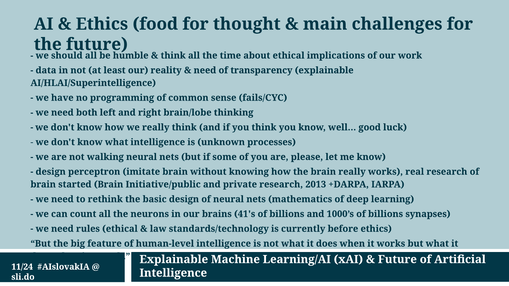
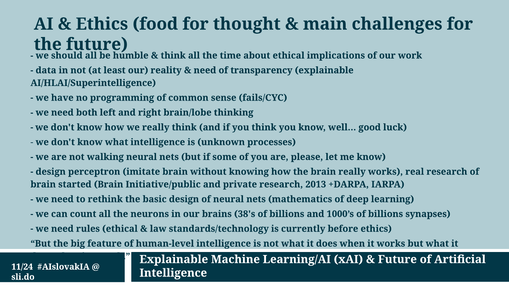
41's: 41's -> 38's (245, 214)
